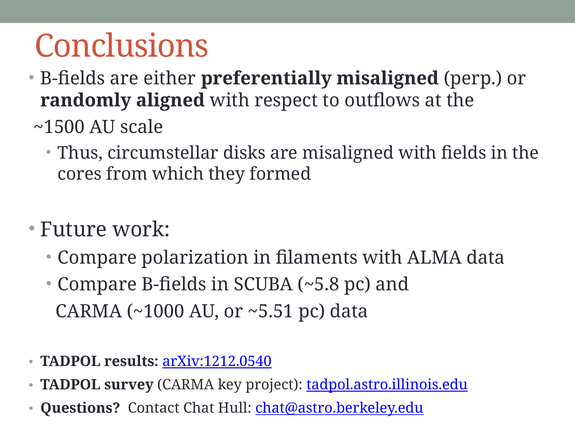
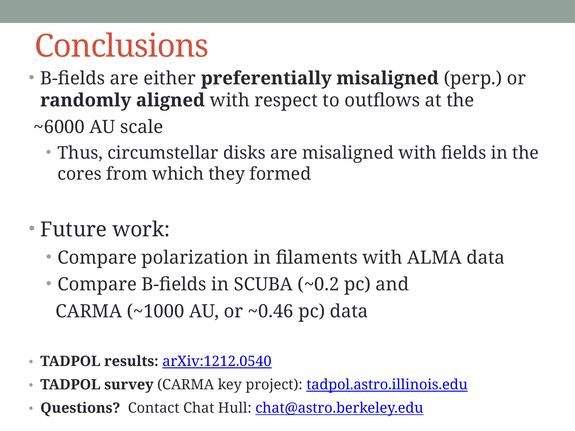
~1500: ~1500 -> ~6000 (59, 127)
~5.8: ~5.8 -> ~0.2 (319, 285)
~5.51: ~5.51 -> ~0.46 (271, 312)
